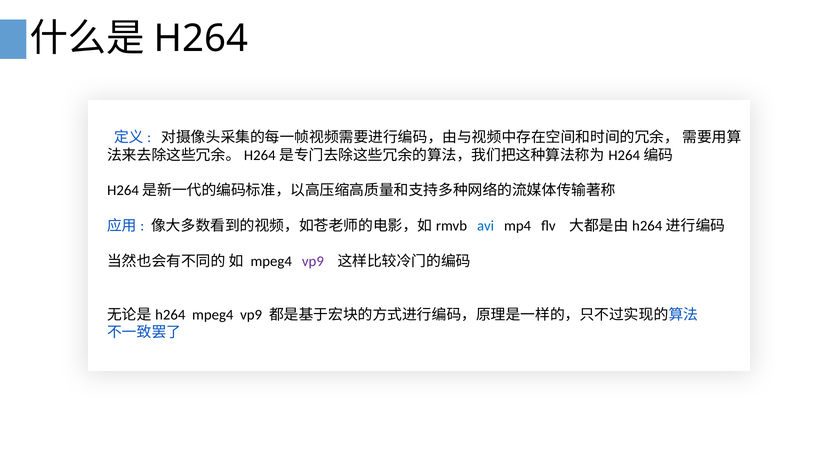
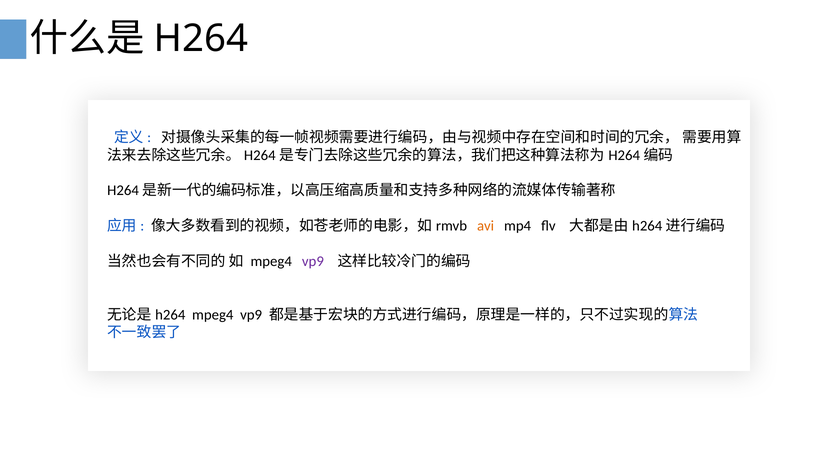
avi colour: blue -> orange (486, 226)
